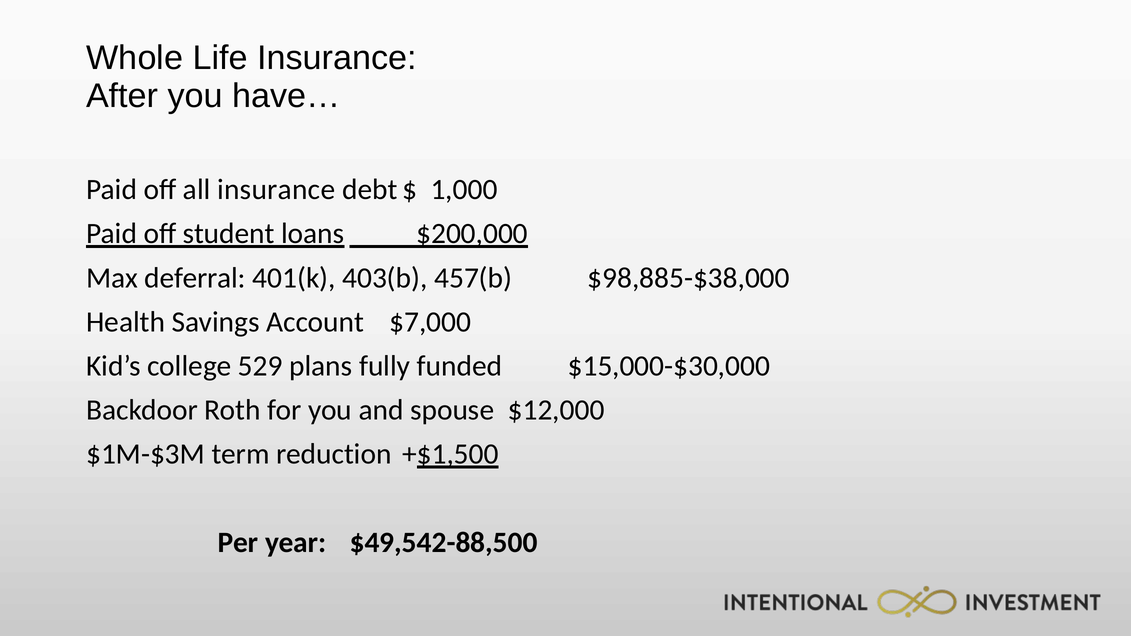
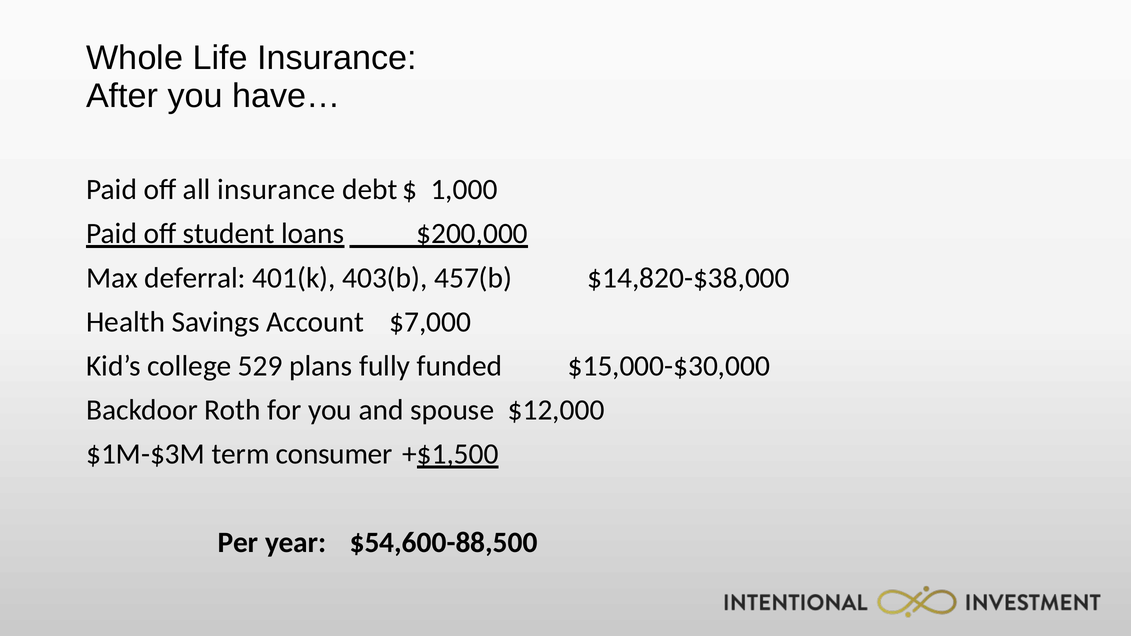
$98,885-$38,000: $98,885-$38,000 -> $14,820-$38,000 (689, 278)
reduction: reduction -> consumer (334, 454)
$49,542-88,500: $49,542-88,500 -> $54,600-88,500 (444, 543)
